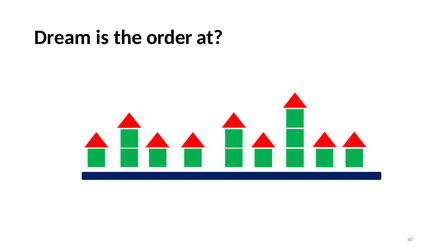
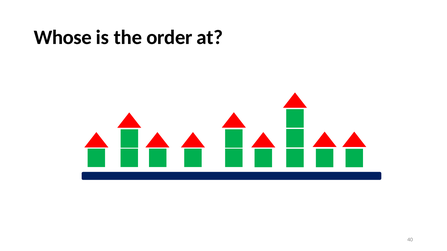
Dream: Dream -> Whose (63, 38)
